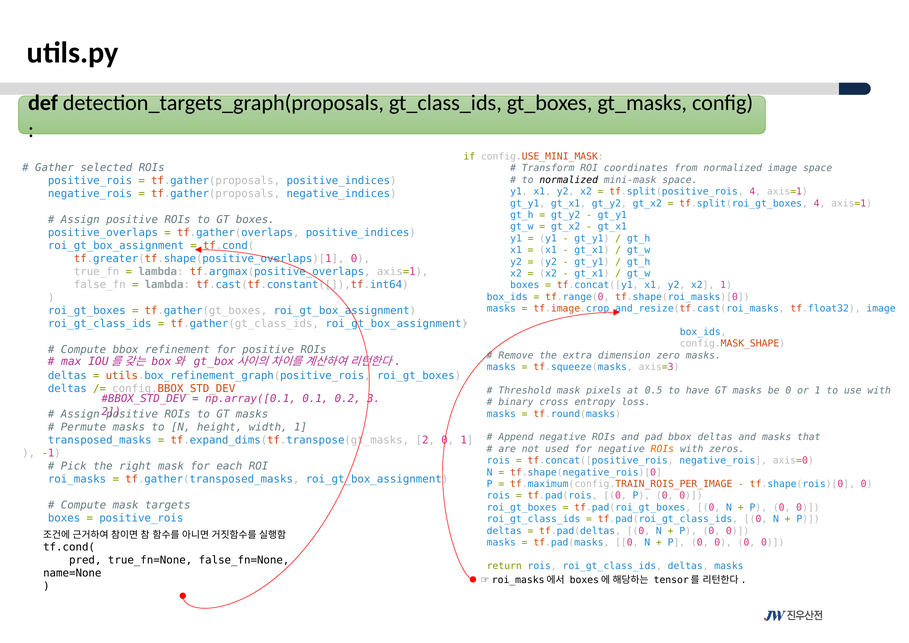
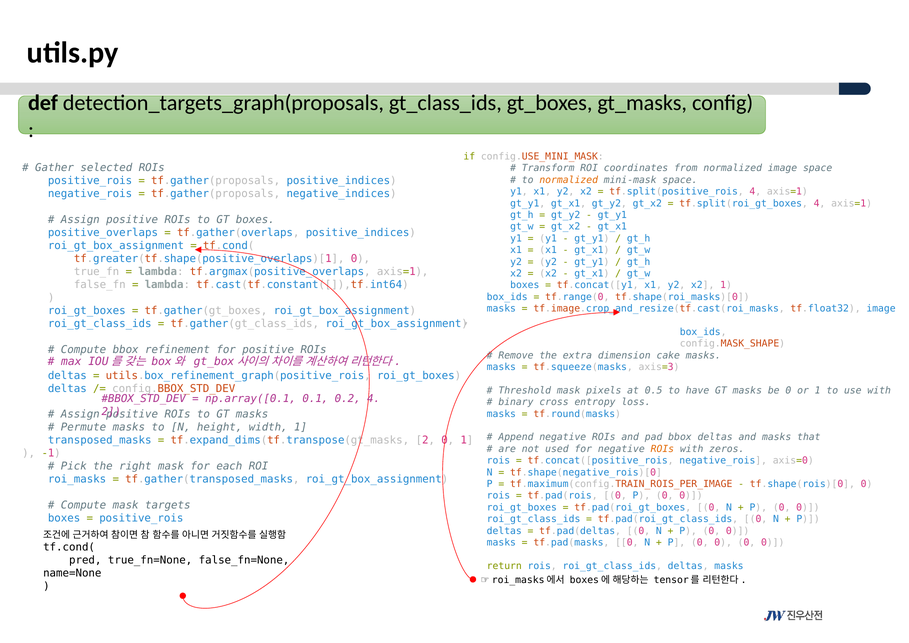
normalized colour: black -> orange (569, 180)
zero: zero -> cake (668, 355)
0.2 3: 3 -> 4 (374, 399)
